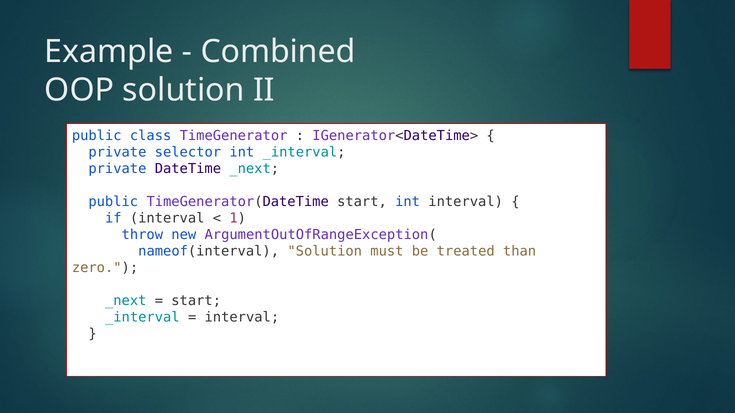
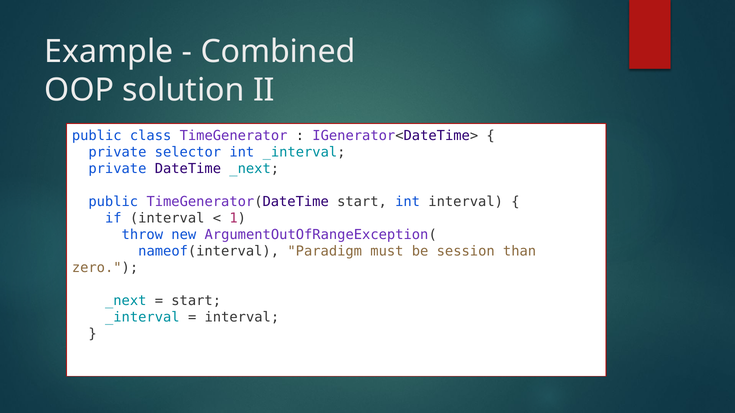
nameof(interval Solution: Solution -> Paradigm (325, 251)
treated: treated -> session (466, 251)
